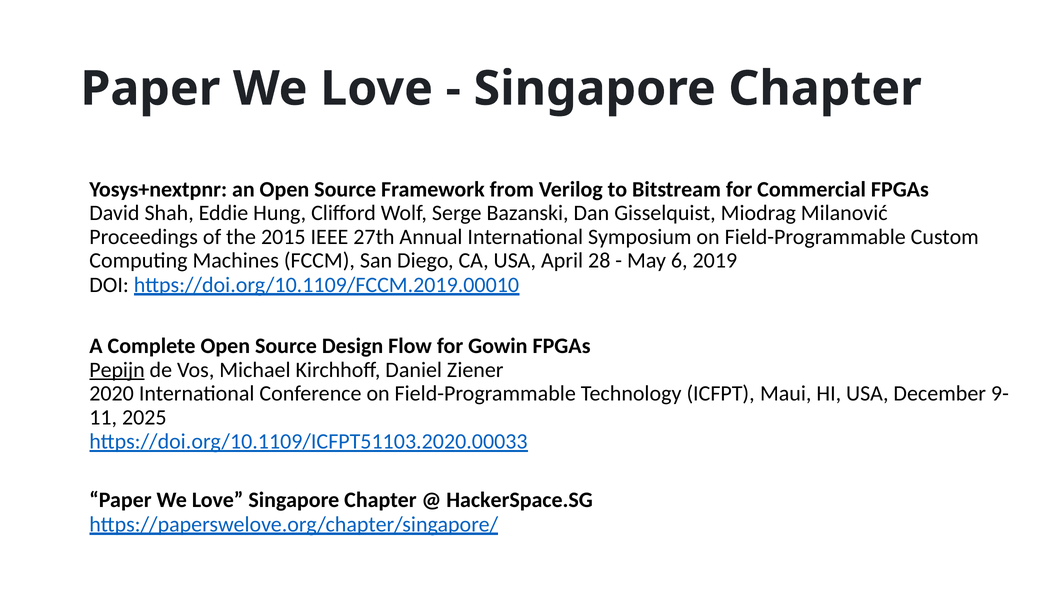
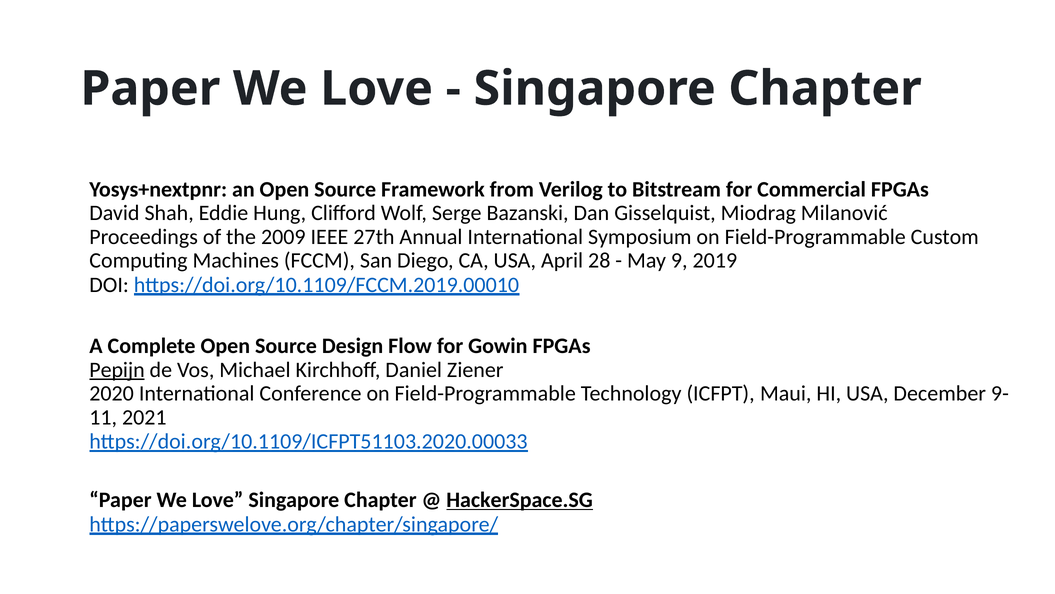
2015: 2015 -> 2009 (283, 237)
6: 6 -> 9 (679, 260)
2025: 2025 -> 2021 (144, 417)
HackerSpace.SG underline: none -> present (520, 500)
